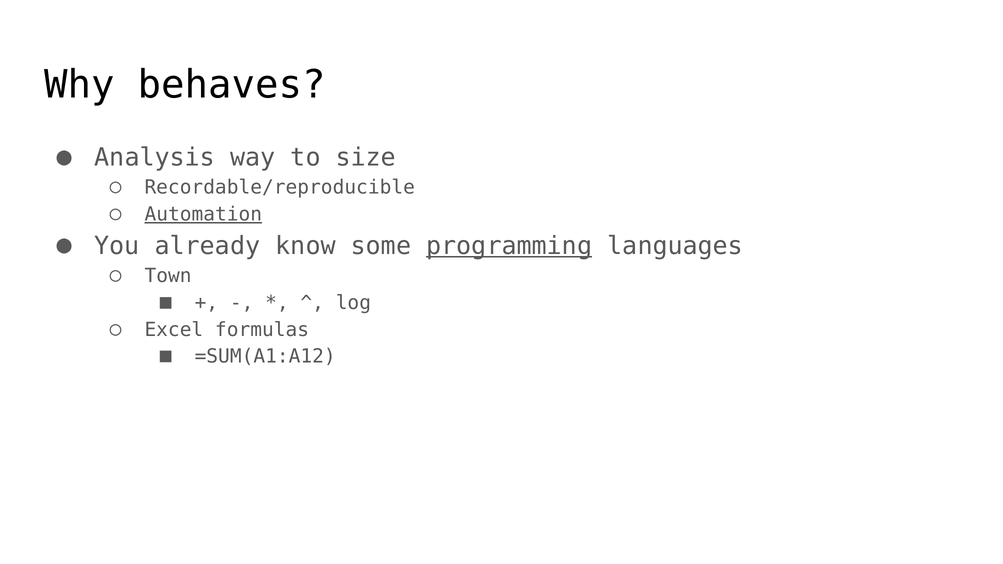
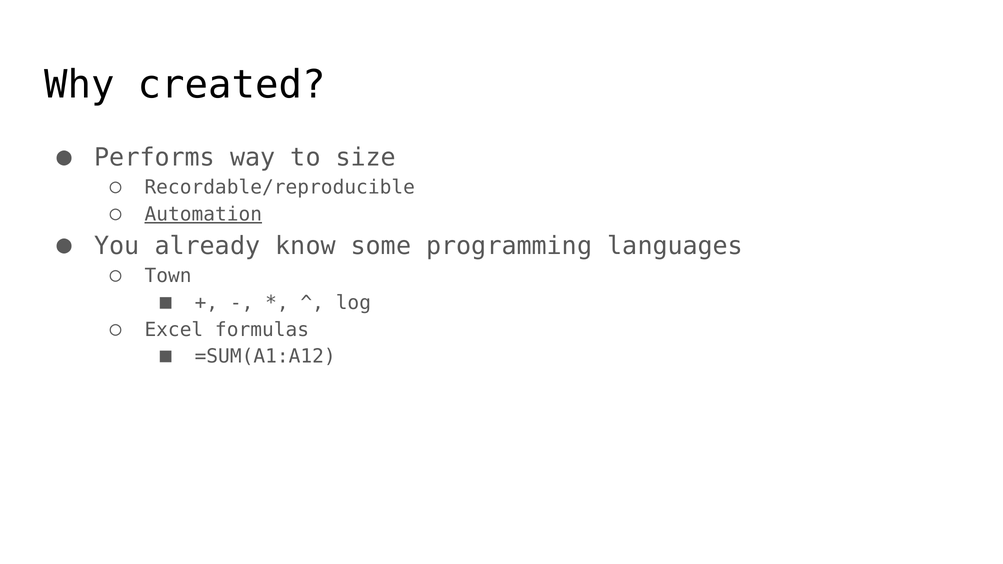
behaves: behaves -> created (232, 85)
Analysis: Analysis -> Performs (155, 158)
programming underline: present -> none (509, 246)
